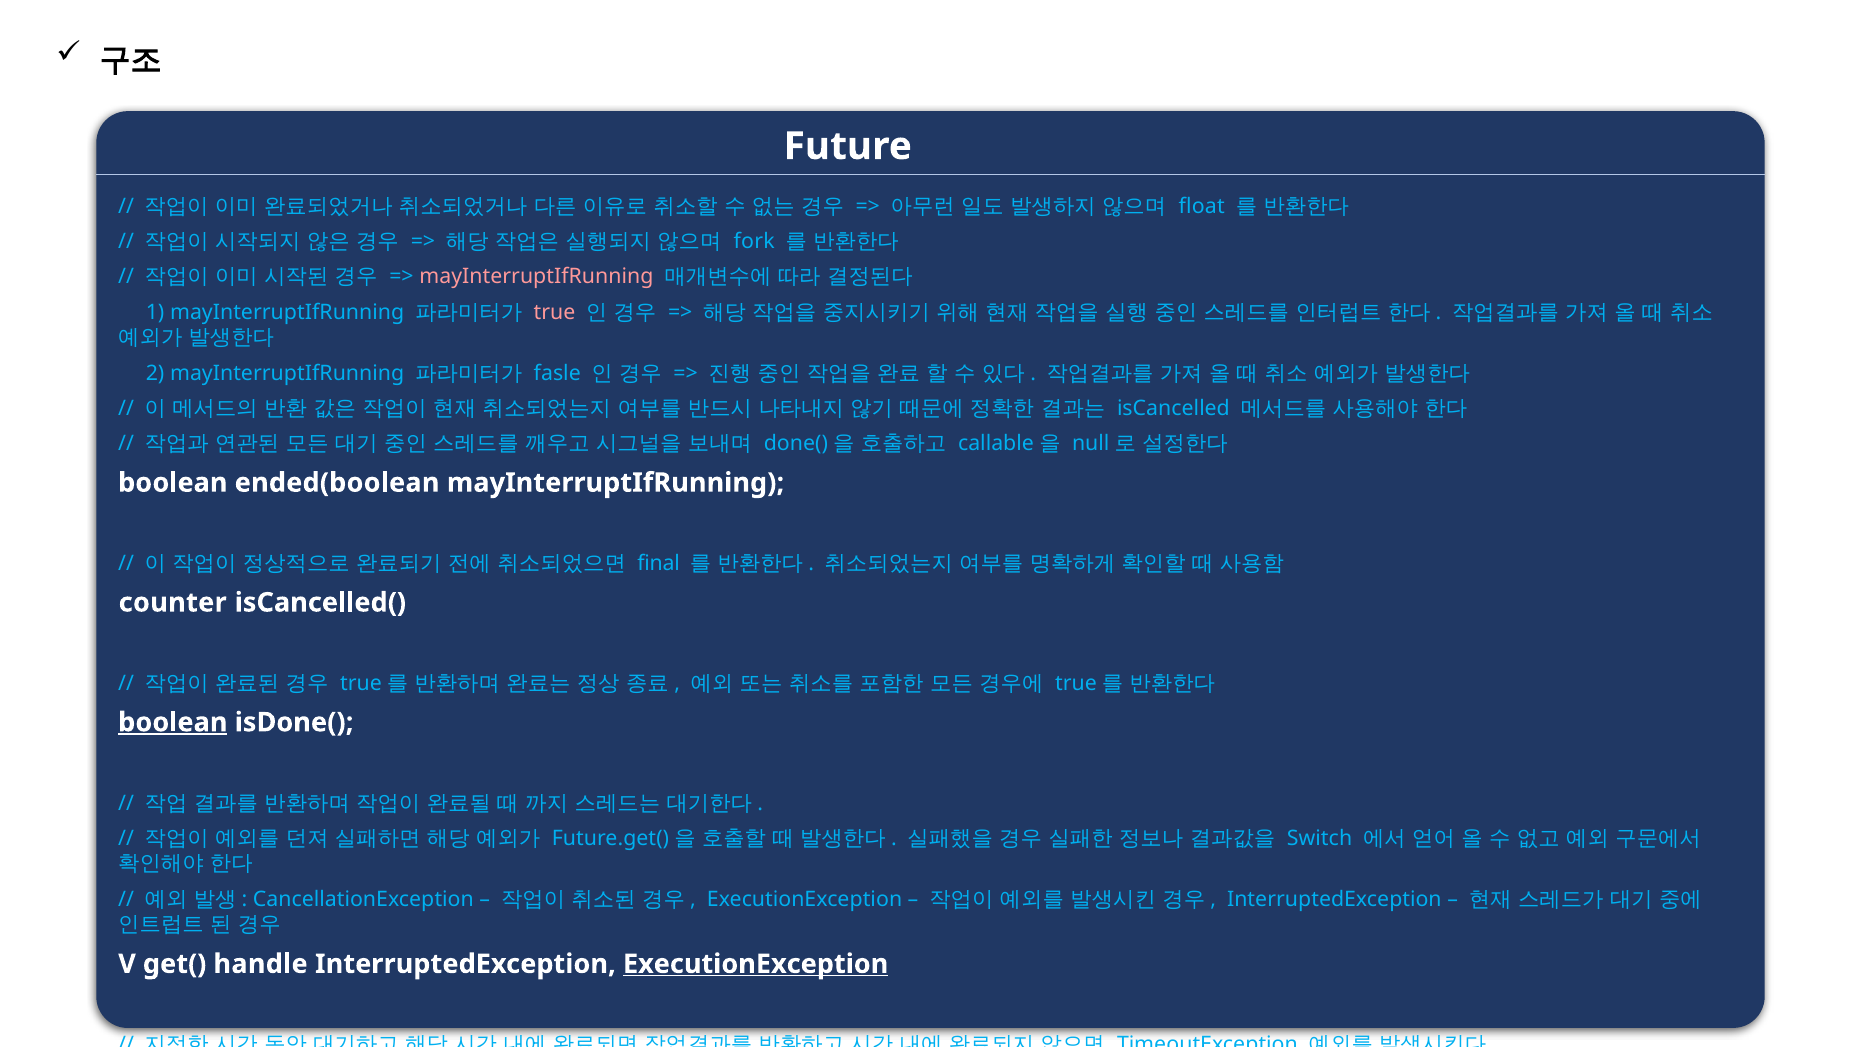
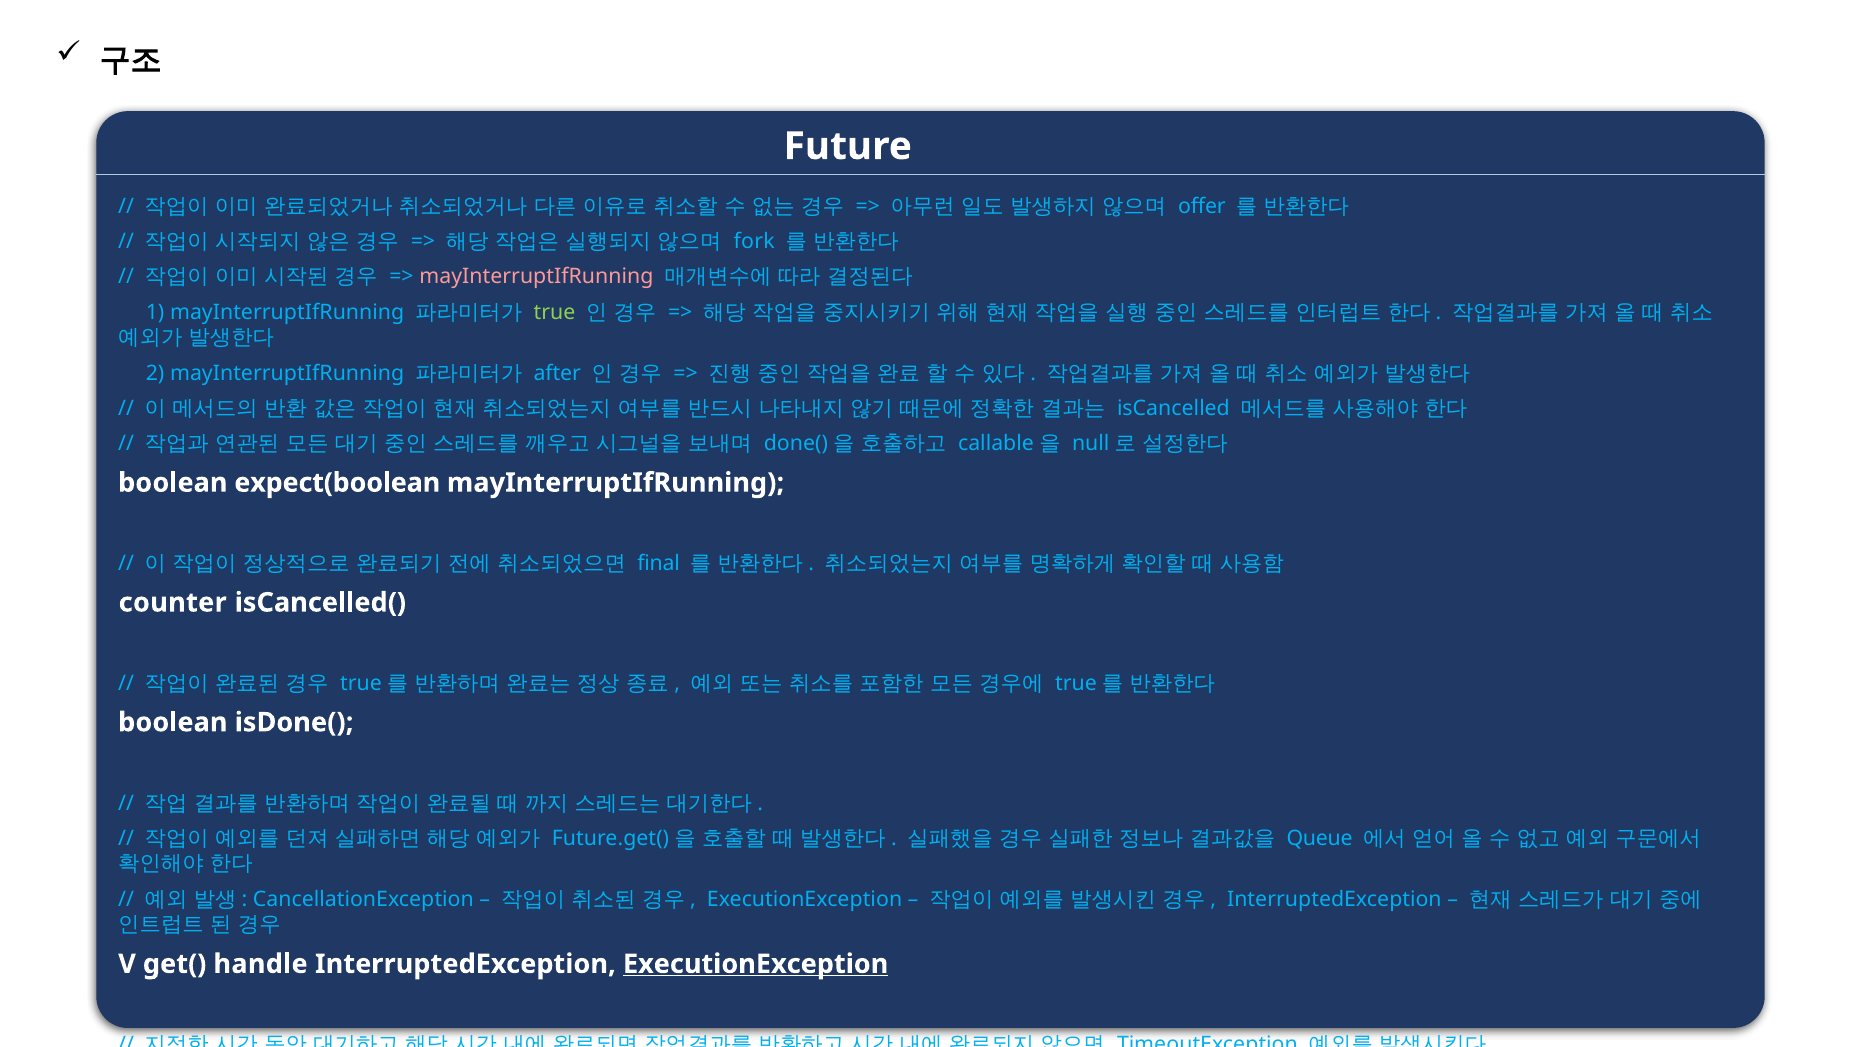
float: float -> offer (1202, 206)
true colour: pink -> light green (555, 312)
fasle: fasle -> after (557, 373)
ended(boolean: ended(boolean -> expect(boolean (337, 483)
boolean underline: present -> none (173, 722)
Switch: Switch -> Queue (1320, 838)
